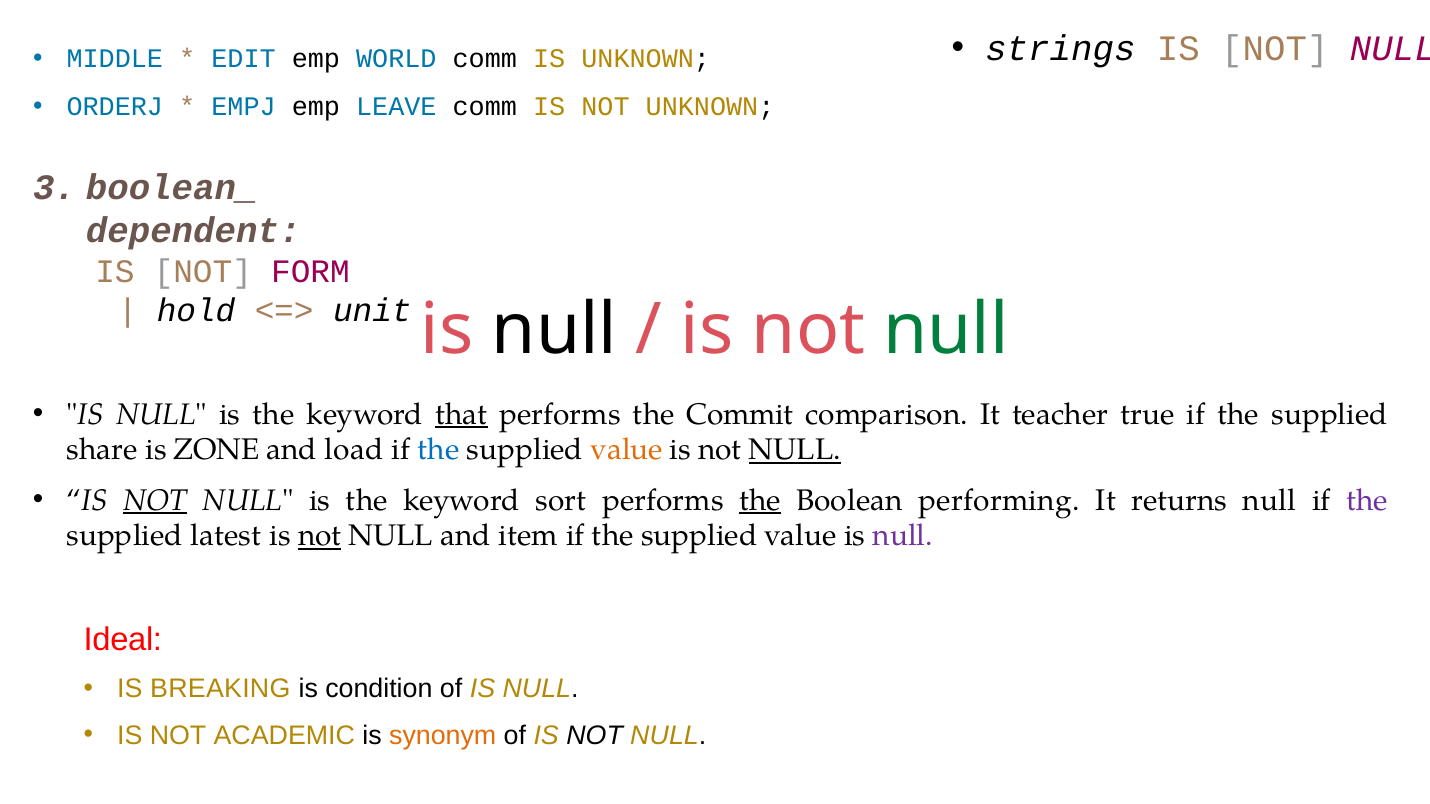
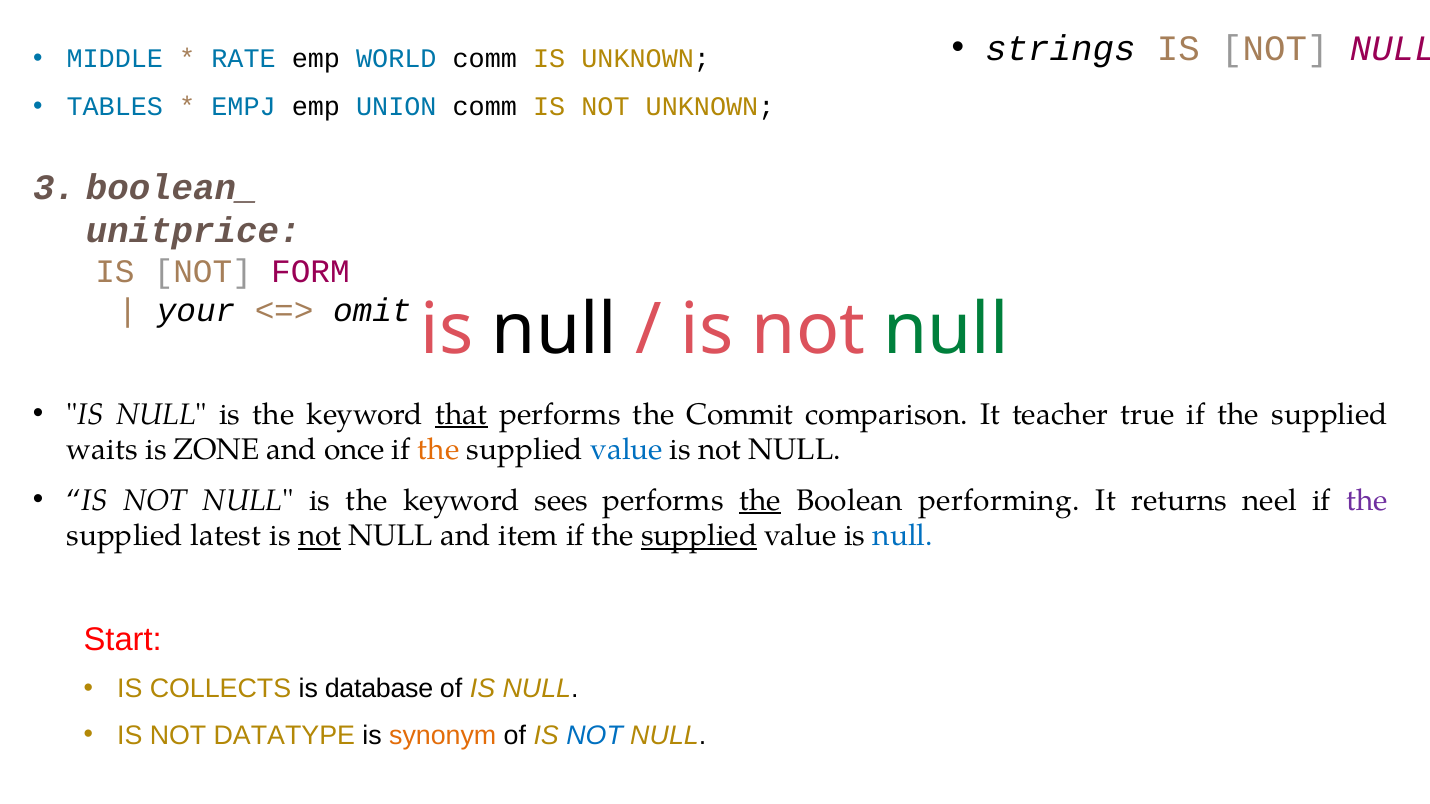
EDIT: EDIT -> RATE (244, 59)
ORDERJ: ORDERJ -> TABLES (115, 107)
LEAVE: LEAVE -> UNION (396, 107)
dependent: dependent -> unitprice (193, 230)
hold: hold -> your (196, 311)
unit: unit -> omit (372, 311)
share: share -> waits (102, 450)
load: load -> once (354, 450)
the colour: blue -> orange (439, 450)
value colour: orange -> blue (627, 450)
NULL underline: present -> none (795, 450)
NOT underline: present -> none (155, 500)
sort: sort -> sees (561, 500)
returns null: null -> neel (1270, 500)
supplied underline: none -> present (699, 536)
null colour: purple -> blue (903, 536)
Ideal: Ideal -> Start (123, 640)
BREAKING: BREAKING -> COLLECTS (220, 689)
condition: condition -> database (379, 689)
ACADEMIC: ACADEMIC -> DATATYPE (284, 736)
NOT colour: black -> blue (595, 736)
